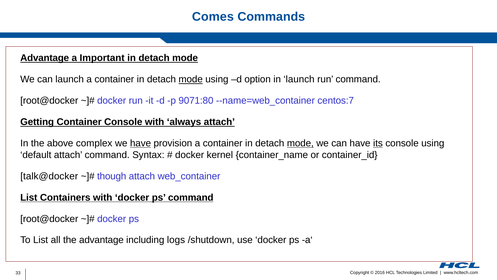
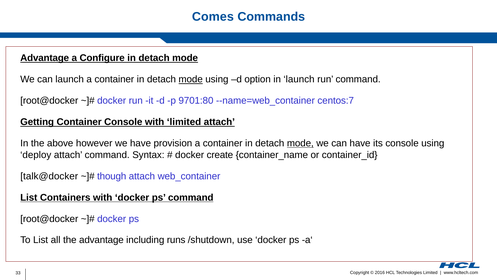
Important: Important -> Configure (102, 58)
9071:80: 9071:80 -> 9701:80 (196, 101)
with always: always -> limited (184, 122)
complex: complex -> however (94, 143)
have underline: present -> none (141, 143)
its underline: present -> none (378, 143)
default: default -> deploy (36, 155)
kernel: kernel -> create (220, 155)
logs: logs -> runs (176, 240)
